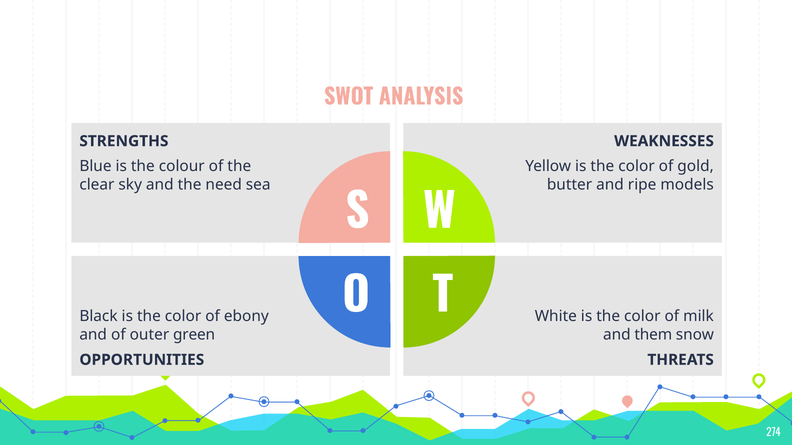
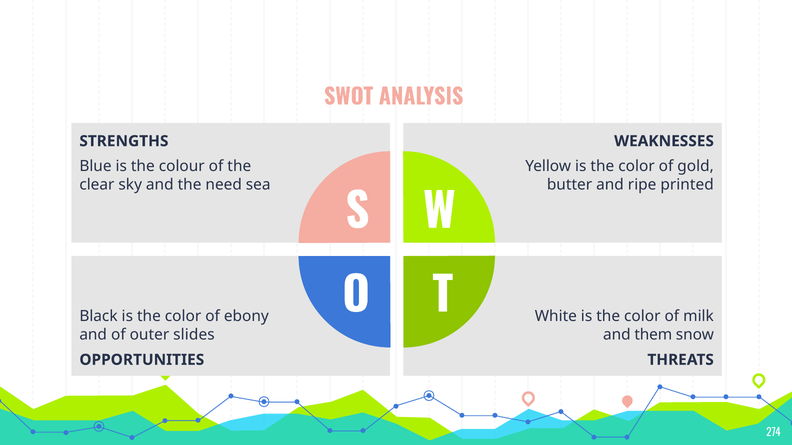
models: models -> printed (687, 185)
green: green -> slides (194, 335)
